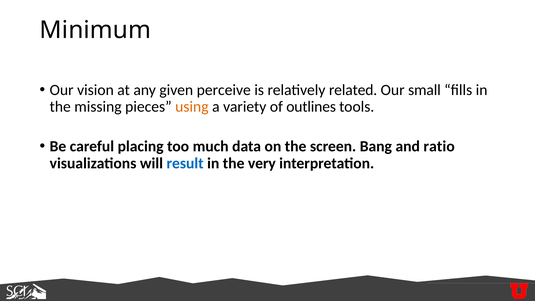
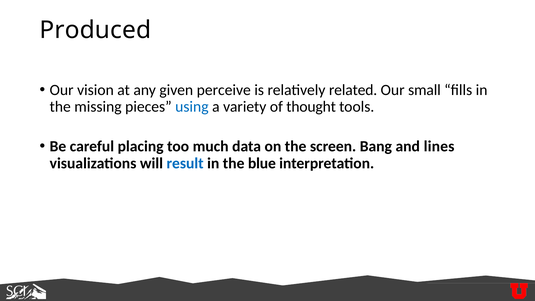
Minimum: Minimum -> Produced (95, 30)
using colour: orange -> blue (192, 107)
outlines: outlines -> thought (311, 107)
ratio: ratio -> lines (439, 146)
very: very -> blue (262, 163)
